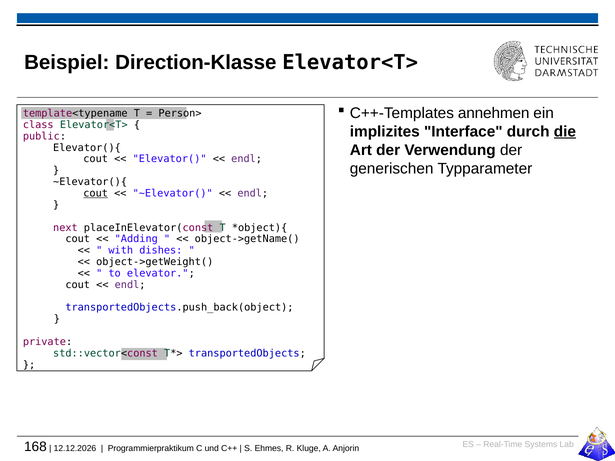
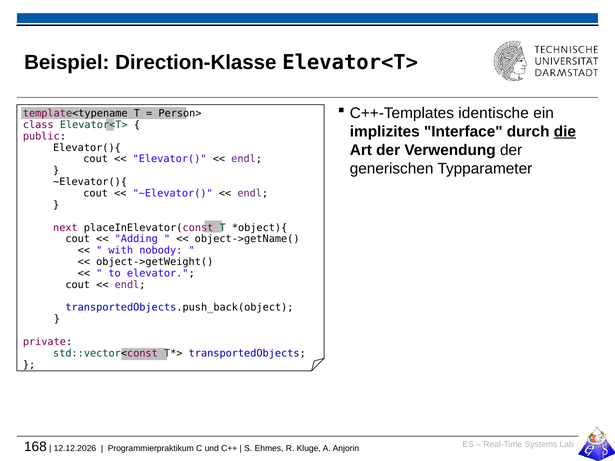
annehmen: annehmen -> identische (494, 113)
cout underline: present -> none (96, 193)
dishes: dishes -> nobody (161, 251)
